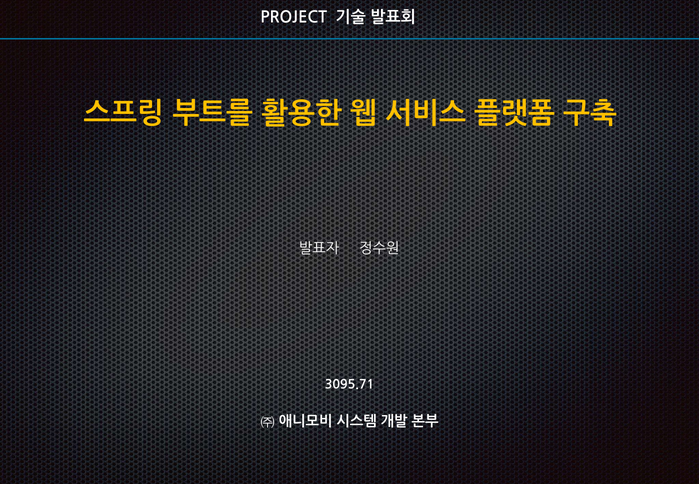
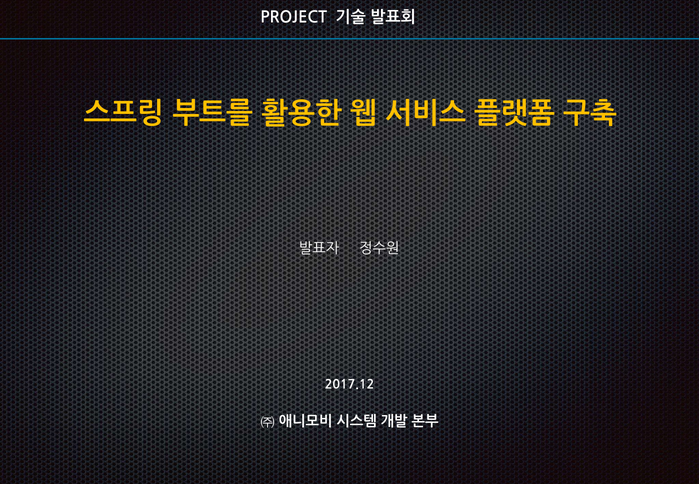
3095.71: 3095.71 -> 2017.12 (350, 385)
